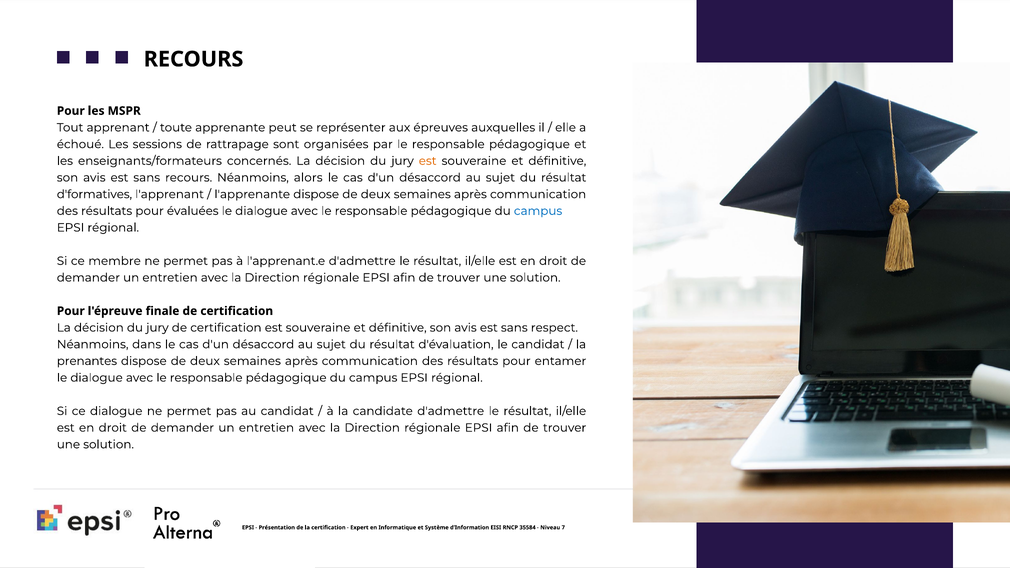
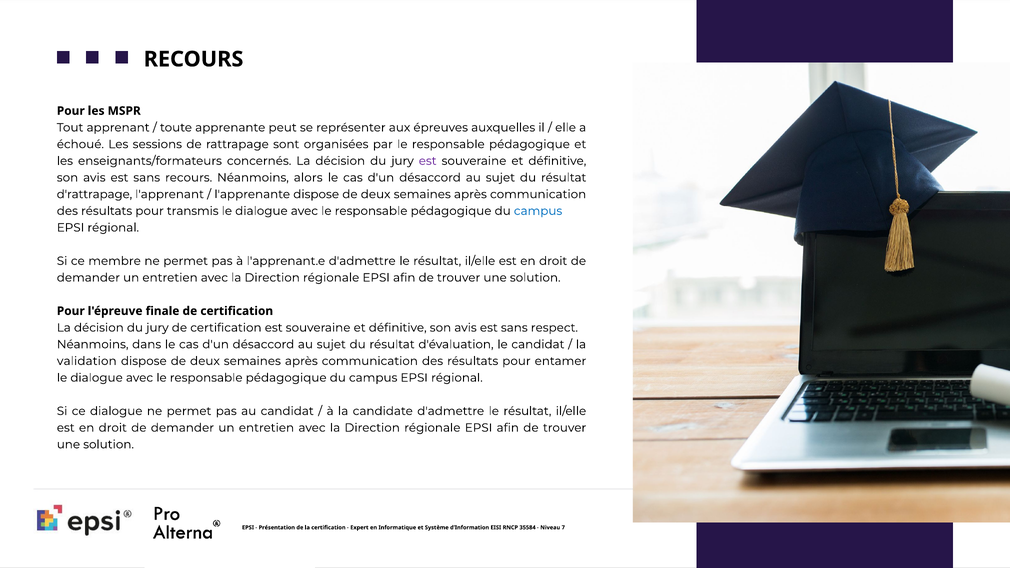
est colour: orange -> purple (428, 161)
d'formatives: d'formatives -> d'rattrapage (94, 194)
évaluées: évaluées -> transmis (193, 211)
prenantes: prenantes -> validation (87, 361)
